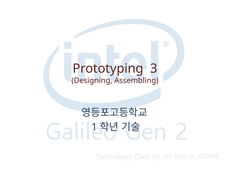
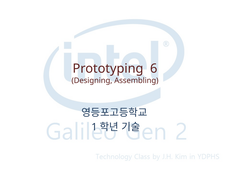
3: 3 -> 6 (154, 68)
